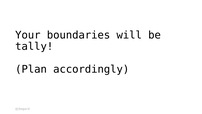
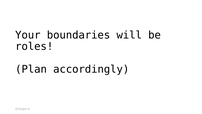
tally: tally -> roles (34, 46)
